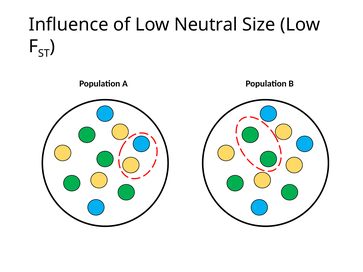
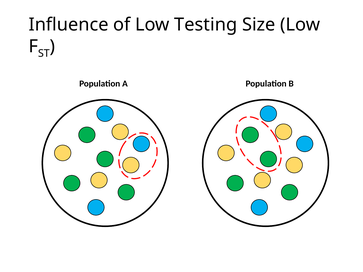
Neutral: Neutral -> Testing (206, 25)
